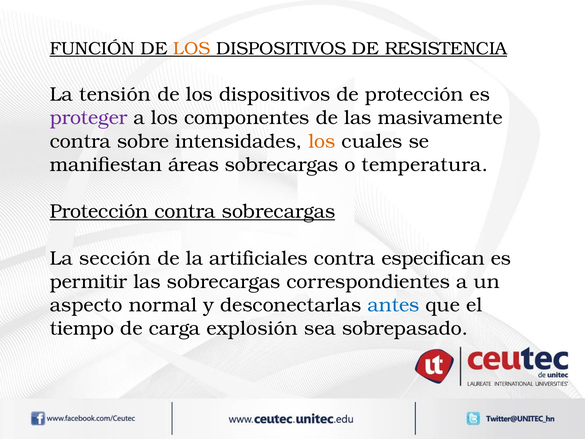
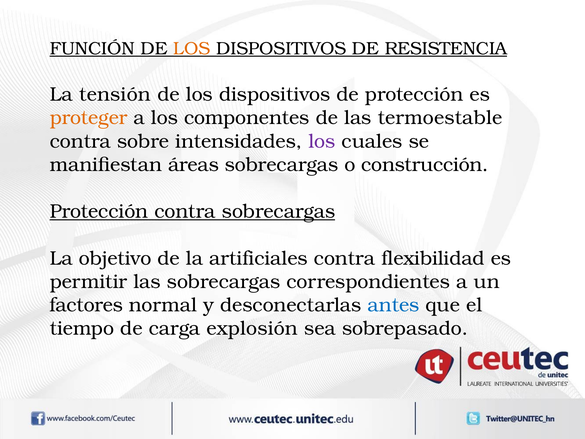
proteger colour: purple -> orange (89, 118)
masivamente: masivamente -> termoestable (440, 118)
los colour: orange -> purple (322, 141)
temperatura: temperatura -> construcción (425, 165)
sección: sección -> objetivo (115, 258)
especifican: especifican -> flexibilidad (433, 258)
aspecto: aspecto -> factores (86, 305)
